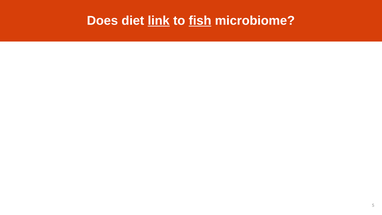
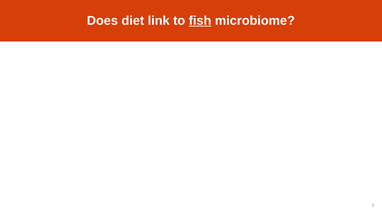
link underline: present -> none (159, 21)
